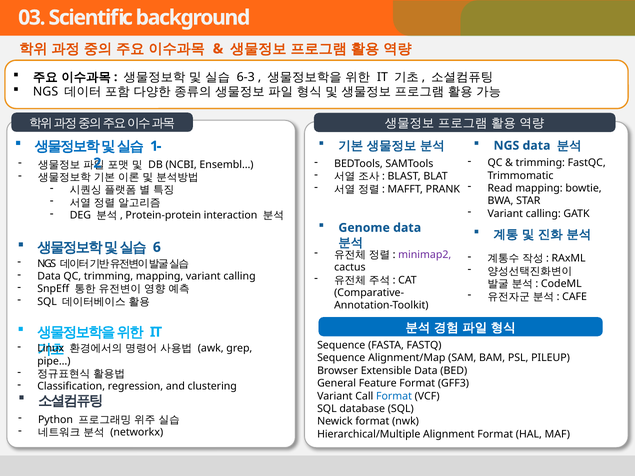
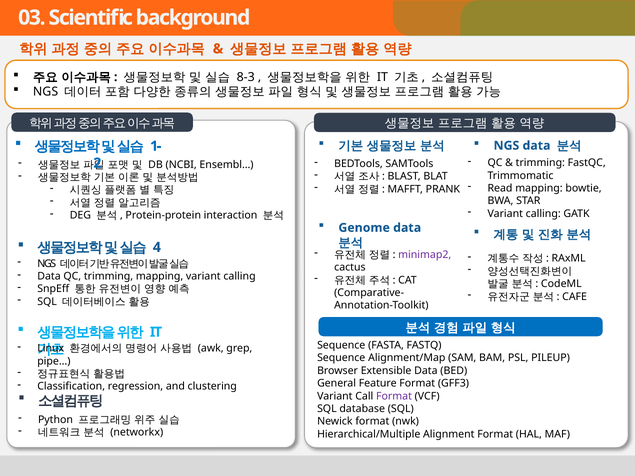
6-3: 6-3 -> 8-3 (246, 77)
6: 6 -> 4 (157, 247)
Format colour: blue -> purple (394, 396)
